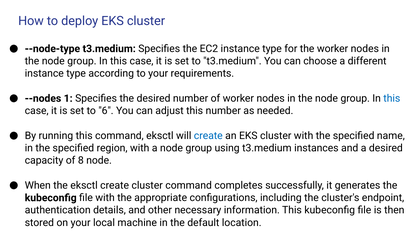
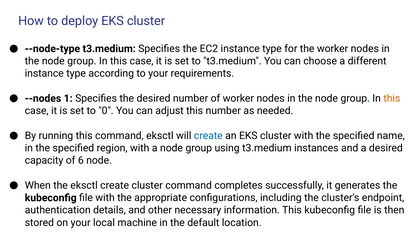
this colour: blue -> orange (392, 98)
6: 6 -> 0 (106, 110)
8: 8 -> 6 (81, 160)
